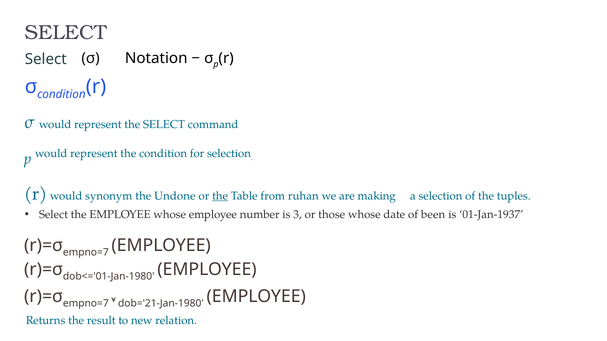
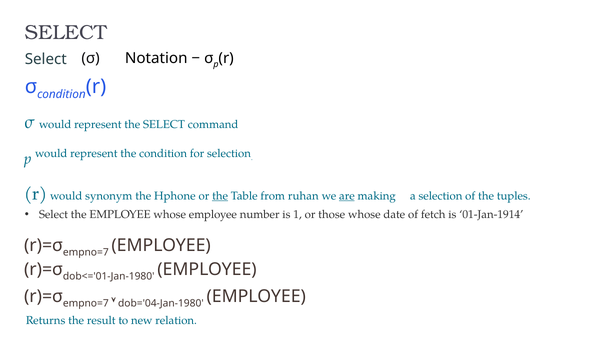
Undone: Undone -> Hphone (175, 196)
are underline: none -> present (347, 196)
3: 3 -> 1 (298, 215)
been: been -> fetch (433, 215)
01-Jan-1937: 01-Jan-1937 -> 01-Jan-1914 (491, 215)
dob='21-Jan-1980: dob='21-Jan-1980 -> dob='04-Jan-1980 (161, 304)
